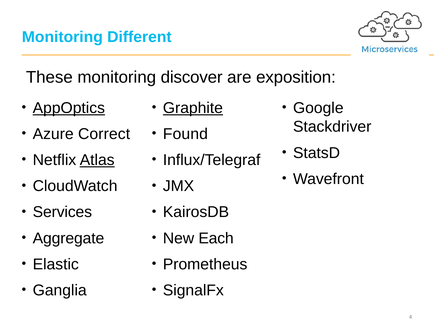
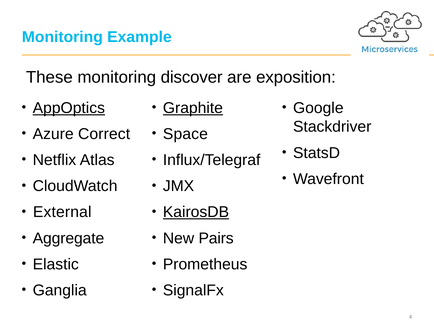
Different: Different -> Example (139, 37)
Found: Found -> Space (185, 134)
Atlas underline: present -> none (97, 160)
Services: Services -> External (62, 212)
KairosDB underline: none -> present (196, 212)
Each: Each -> Pairs (216, 239)
